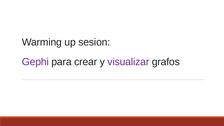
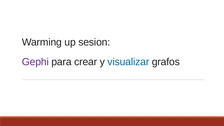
visualizar colour: purple -> blue (128, 62)
